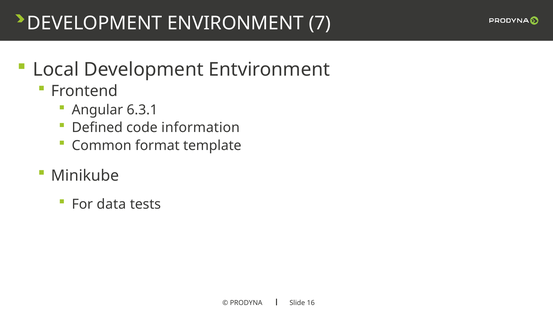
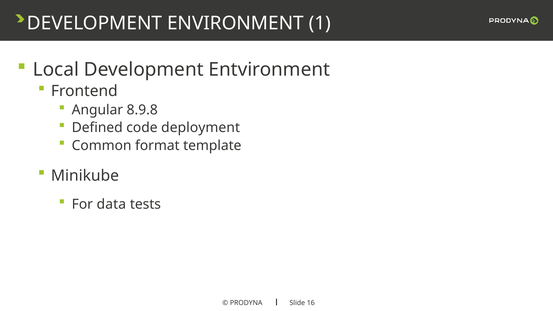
7: 7 -> 1 (320, 23)
6.3.1: 6.3.1 -> 8.9.8 (142, 110)
information: information -> deployment (201, 128)
